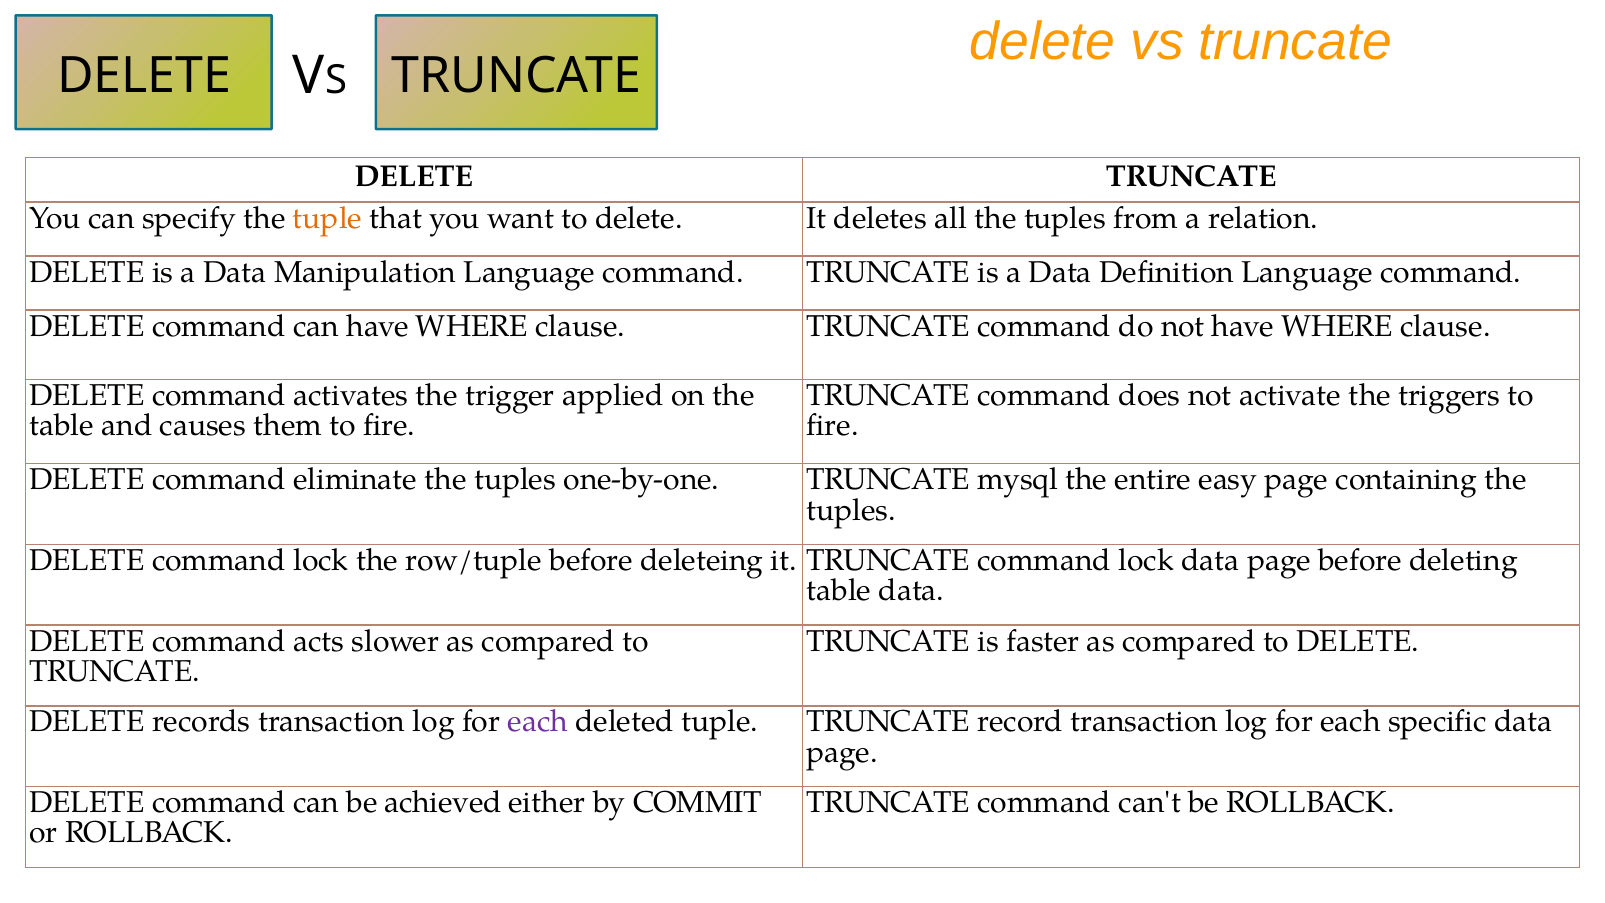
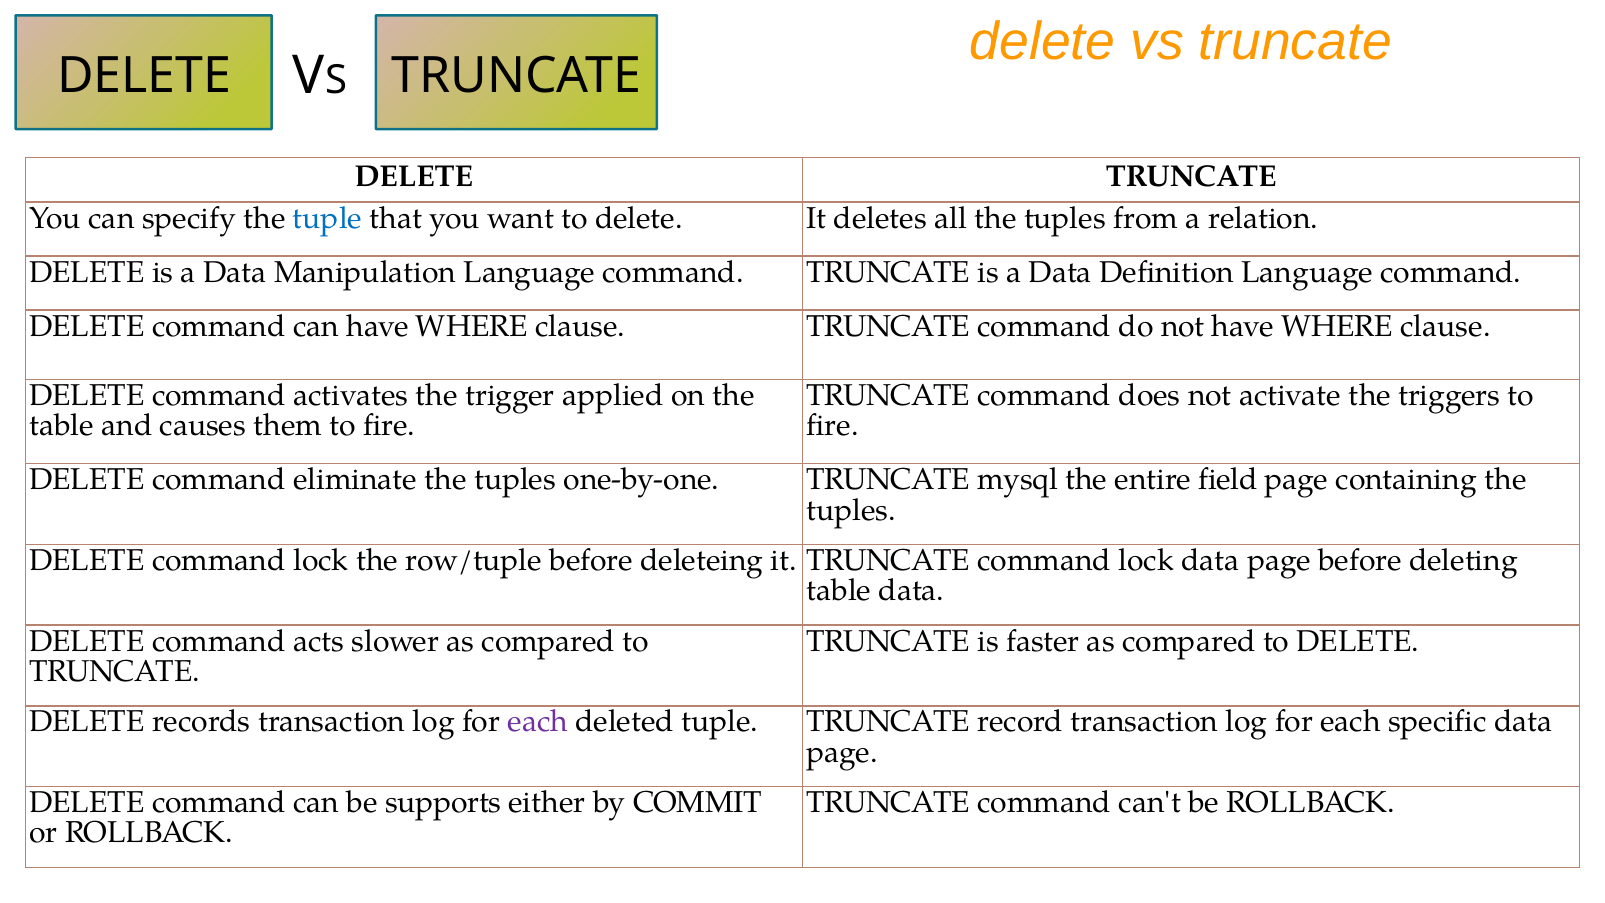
tuple colour: orange -> blue (328, 218)
easy: easy -> field (1228, 480)
achieved: achieved -> supports (443, 803)
